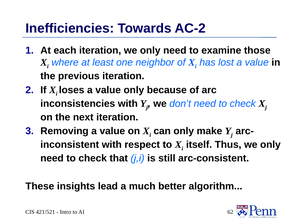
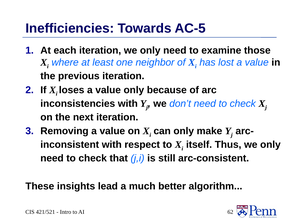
AC-2: AC-2 -> AC-5 (190, 28)
